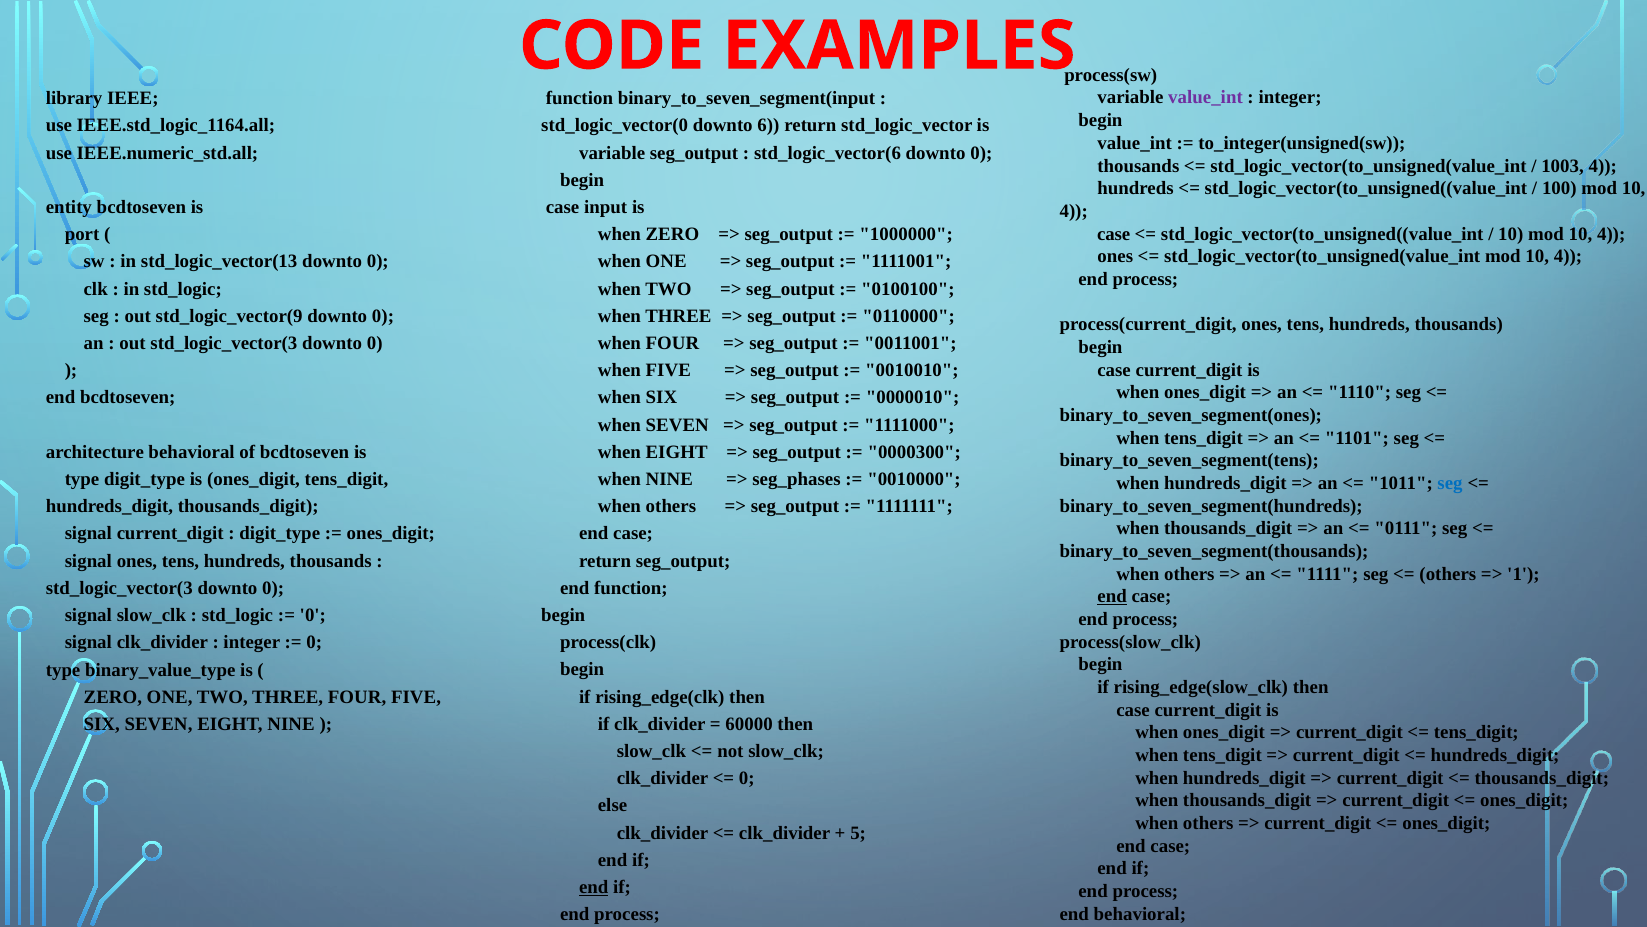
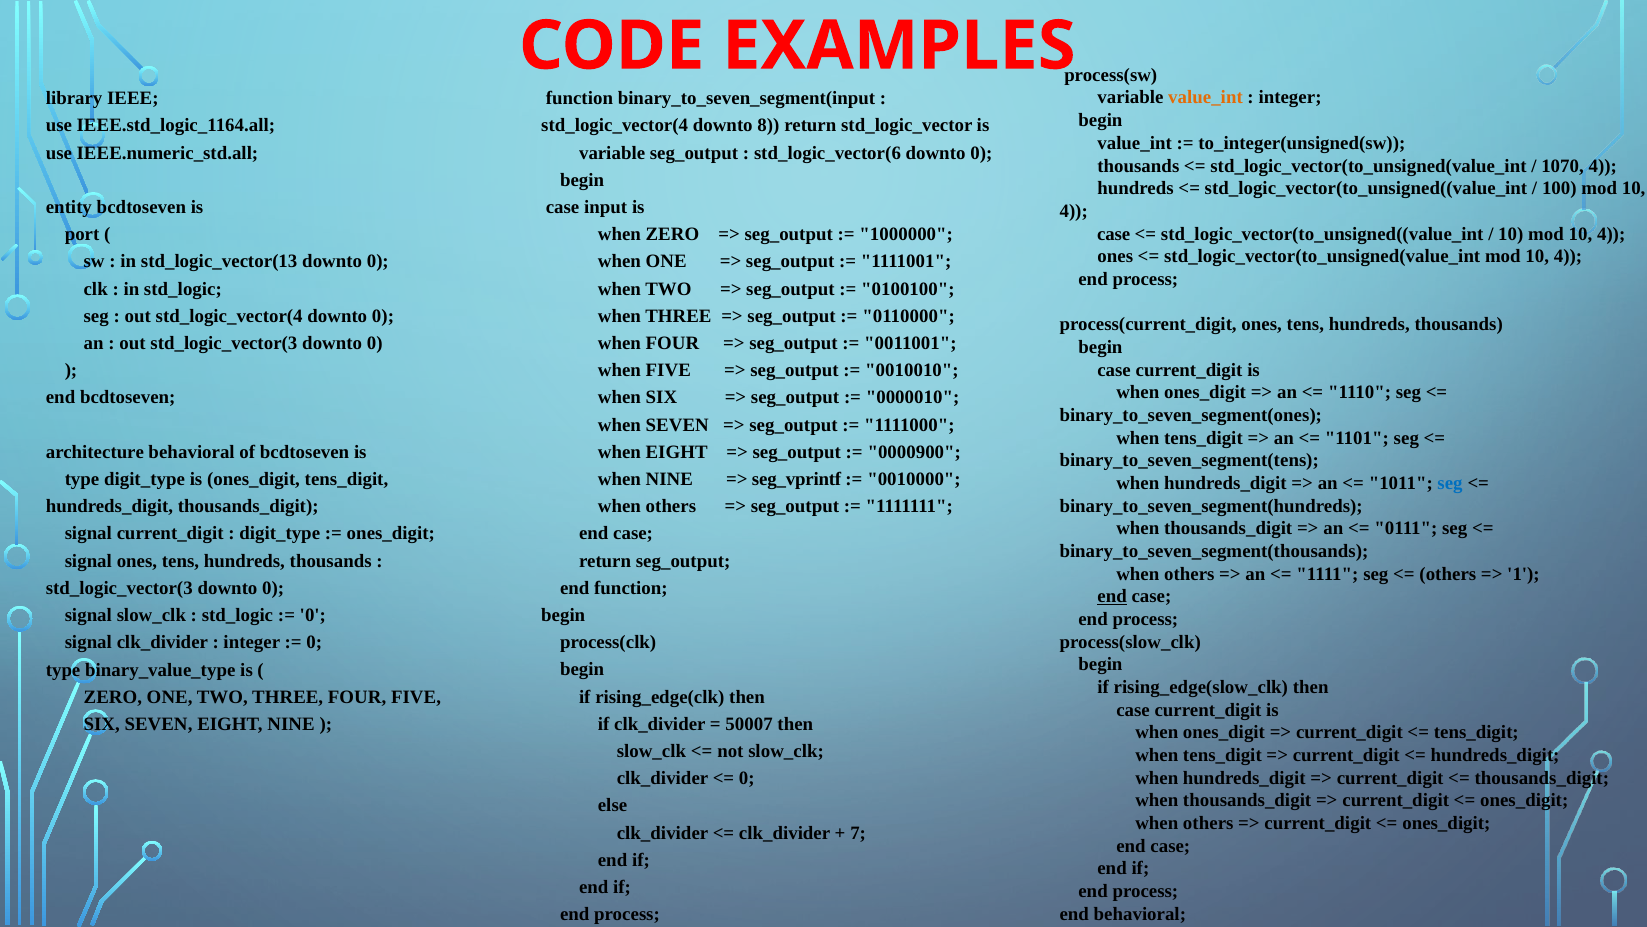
value_int colour: purple -> orange (1205, 98)
std_logic_vector(0: std_logic_vector(0 -> std_logic_vector(4 (615, 126)
6: 6 -> 8 (768, 126)
1003: 1003 -> 1070 (1563, 166)
out std_logic_vector(9: std_logic_vector(9 -> std_logic_vector(4 (229, 316)
0000300: 0000300 -> 0000900 (914, 452)
seg_phases: seg_phases -> seg_vprintf (797, 479)
60000: 60000 -> 50007 (749, 724)
5: 5 -> 7 (858, 832)
end underline: present -> none (594, 887)
